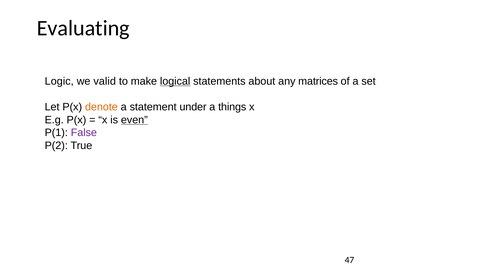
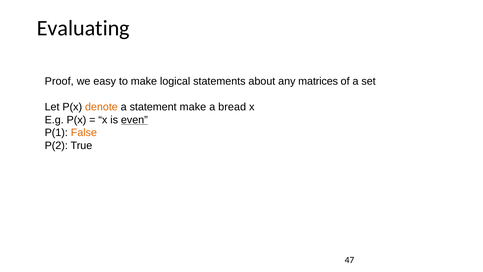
Logic: Logic -> Proof (59, 81)
valid: valid -> easy (105, 81)
logical underline: present -> none (175, 81)
statement under: under -> make (193, 107)
things: things -> bread (232, 107)
False colour: purple -> orange (84, 133)
